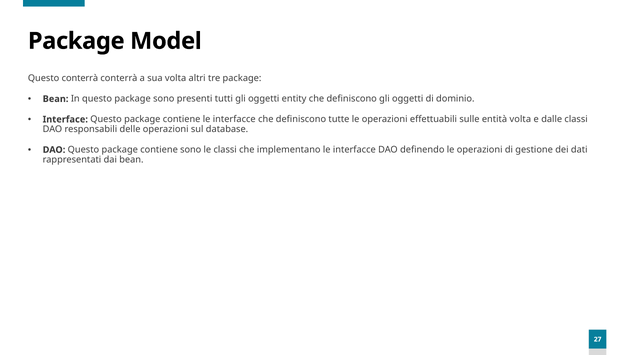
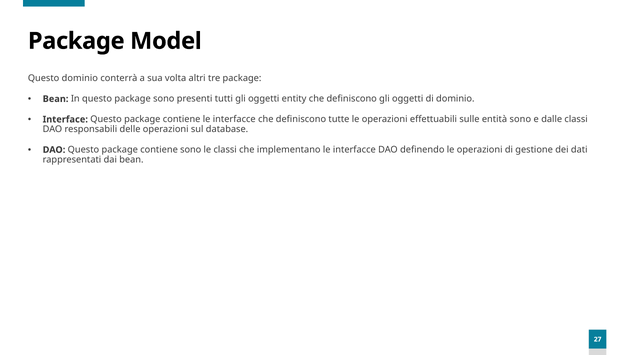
Questo conterrà: conterrà -> dominio (80, 79)
entità volta: volta -> sono (520, 120)
